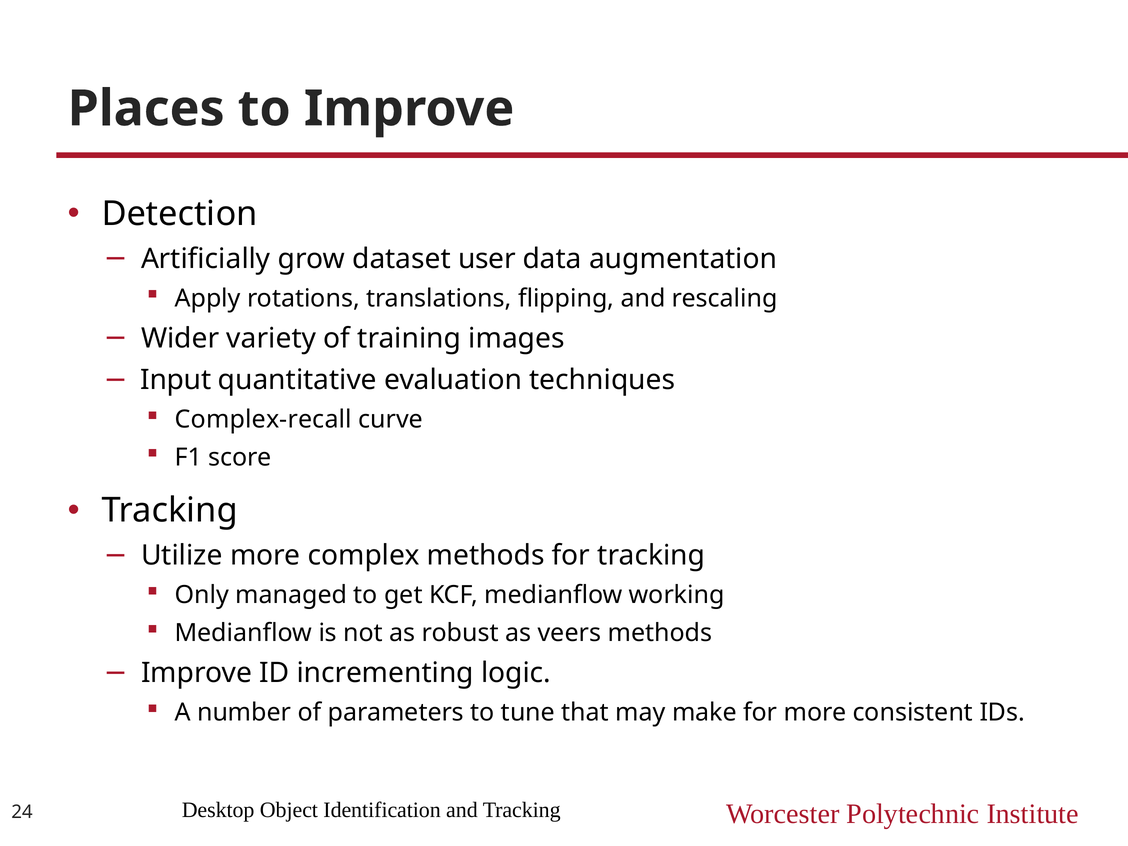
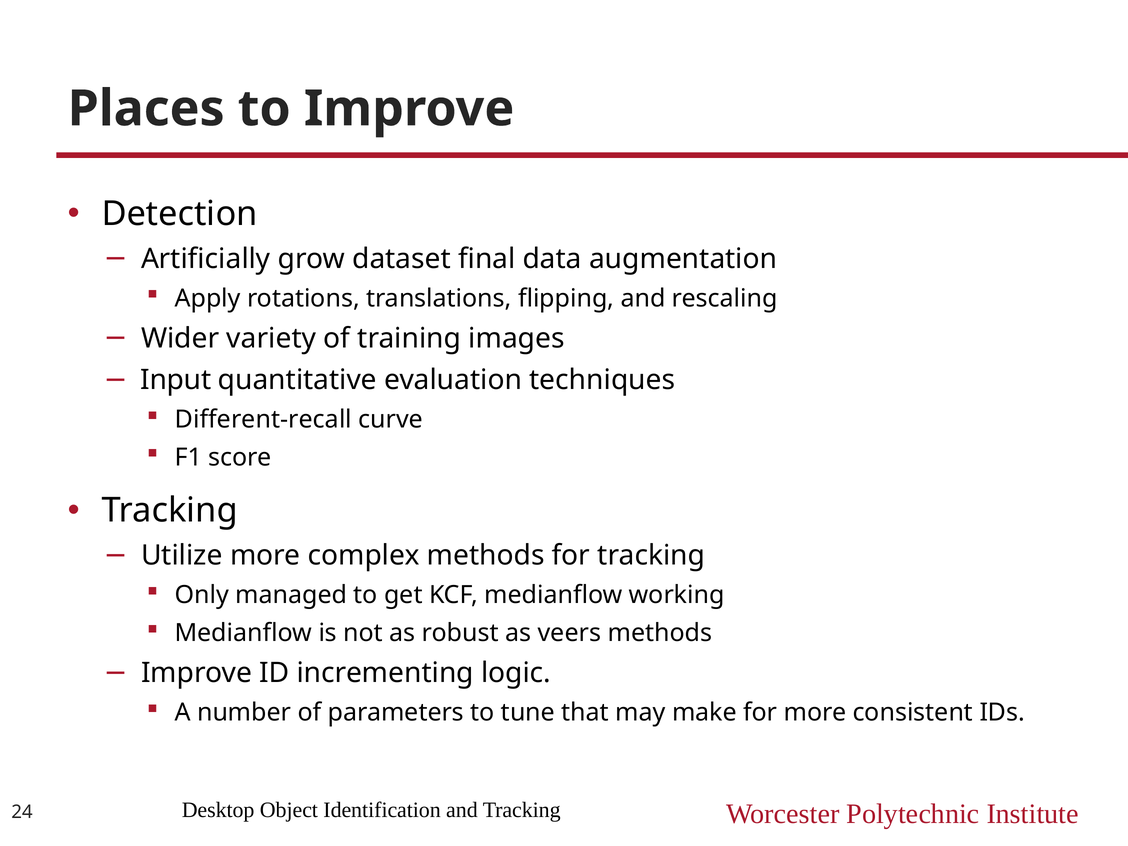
user: user -> final (487, 259)
Complex-recall: Complex-recall -> Different-recall (263, 420)
